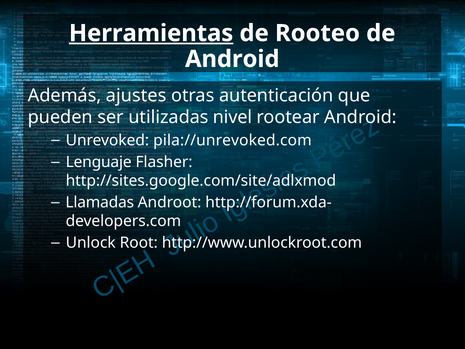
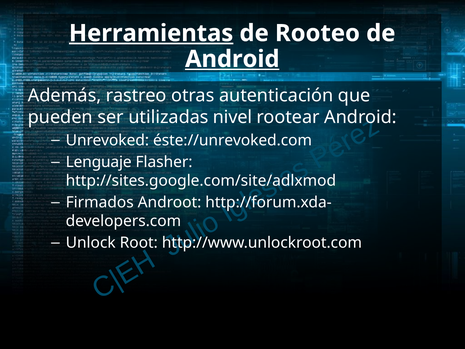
Android underline: none -> present (232, 59)
ajustes: ajustes -> rastreo (136, 96)
pila://unrevoked.com: pila://unrevoked.com -> éste://unrevoked.com (233, 140)
Llamadas: Llamadas -> Firmados (100, 202)
